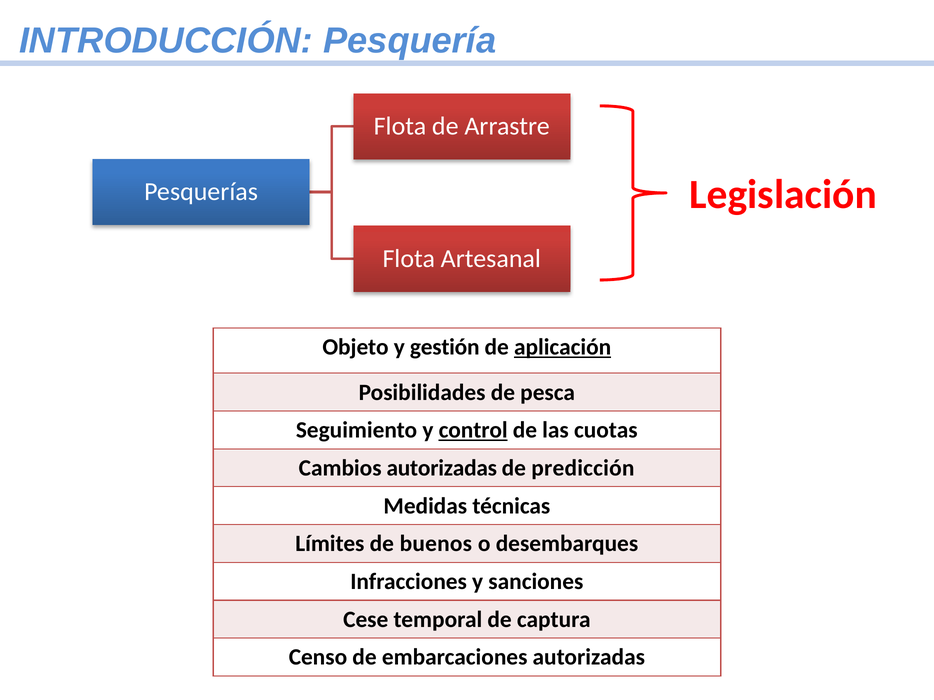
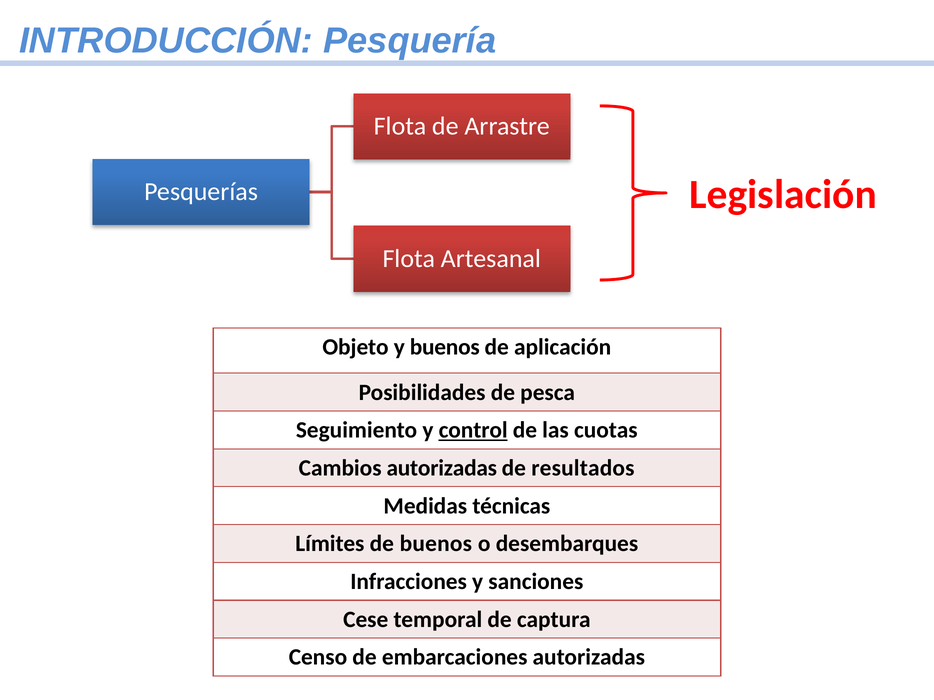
y gestión: gestión -> buenos (445, 347)
aplicación underline: present -> none (563, 347)
predicción: predicción -> resultados (583, 468)
